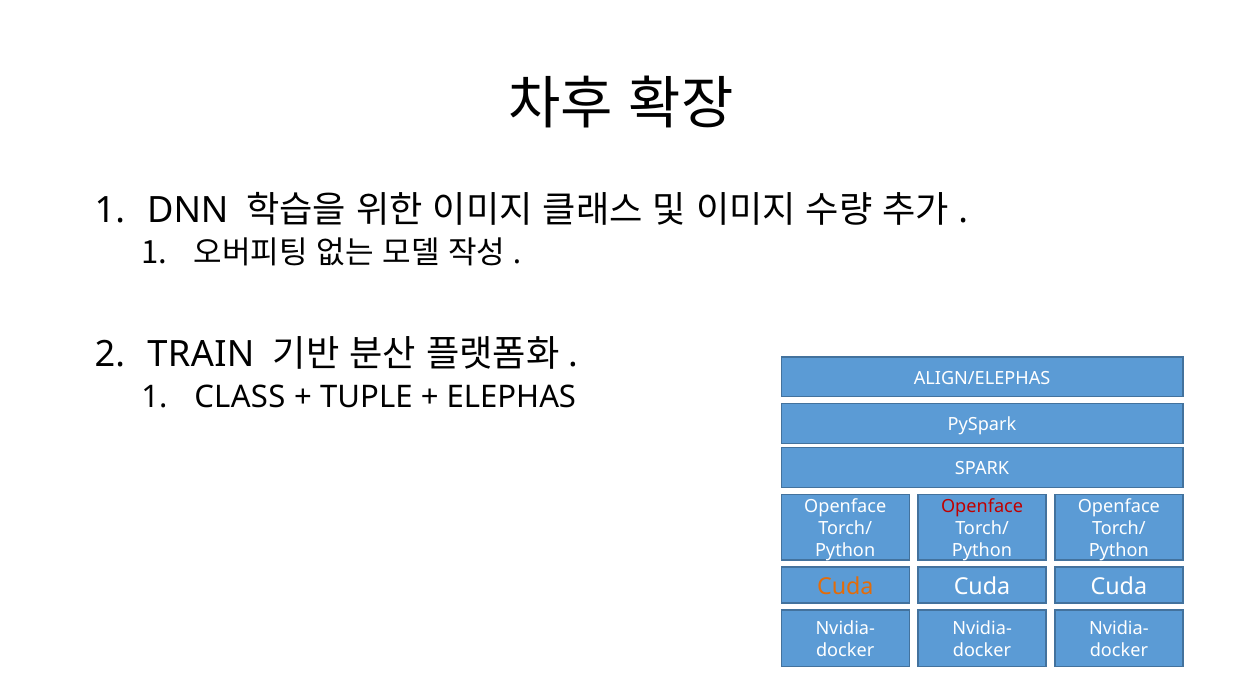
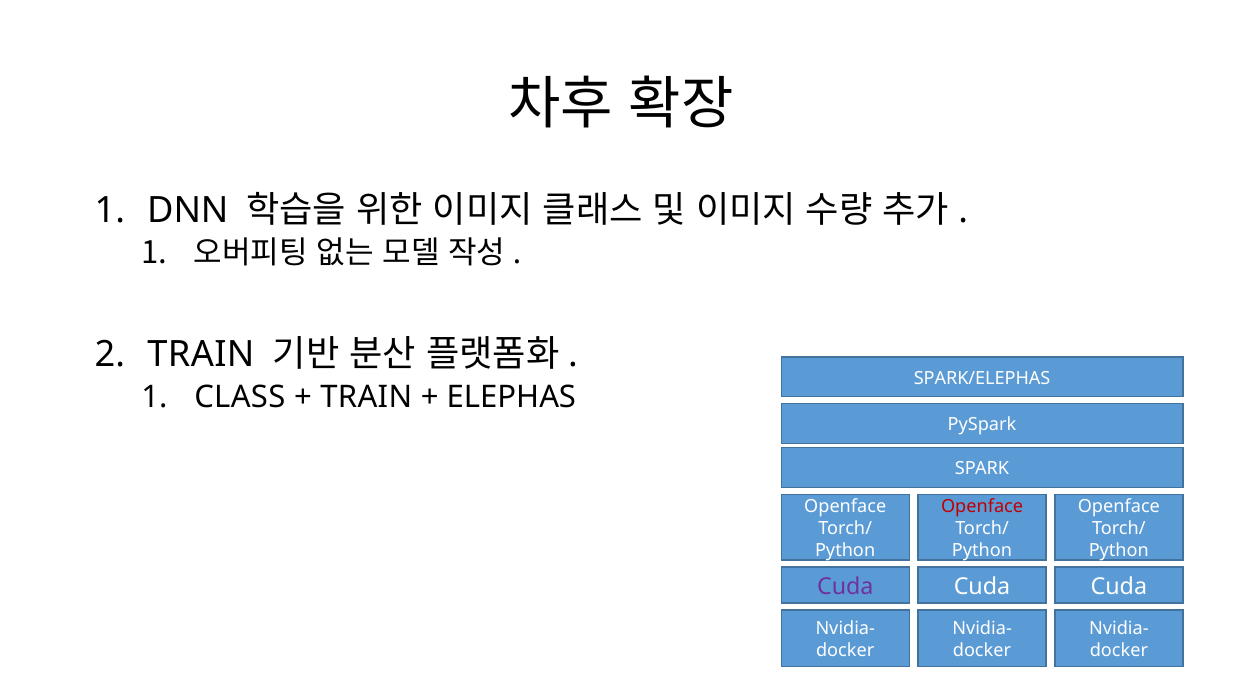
ALIGN/ELEPHAS: ALIGN/ELEPHAS -> SPARK/ELEPHAS (982, 378)
TUPLE: TUPLE -> TRAIN (366, 397)
Cuda colour: orange -> purple (845, 586)
